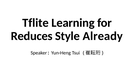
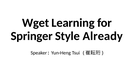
Tflite: Tflite -> Wget (36, 23)
Reduces: Reduces -> Springer (32, 36)
